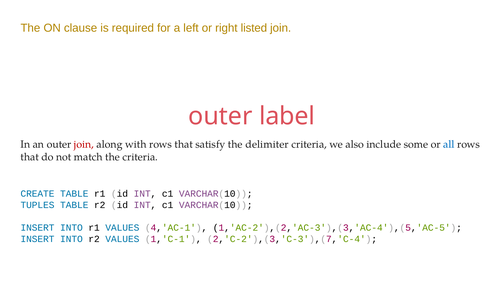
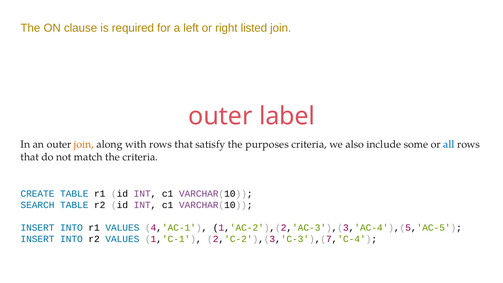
join colour: red -> orange (84, 144)
delimiter: delimiter -> purposes (267, 144)
TUPLES: TUPLES -> SEARCH (37, 205)
